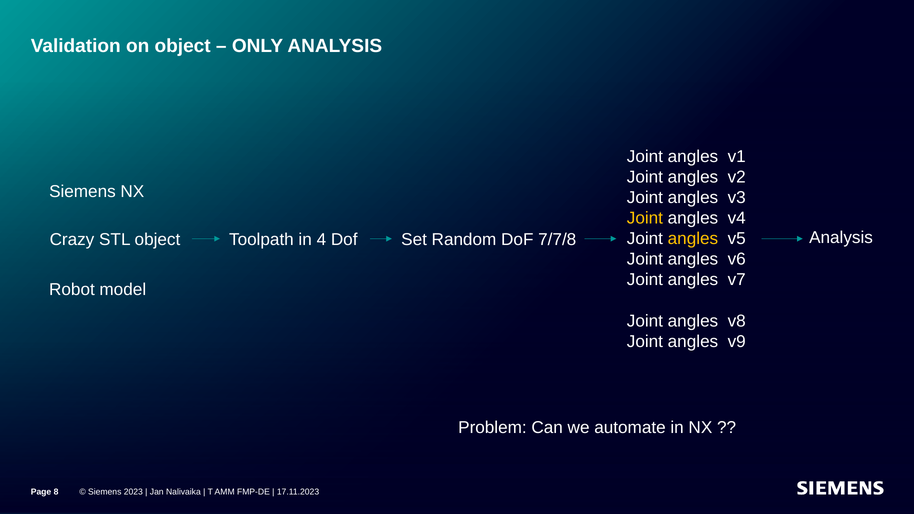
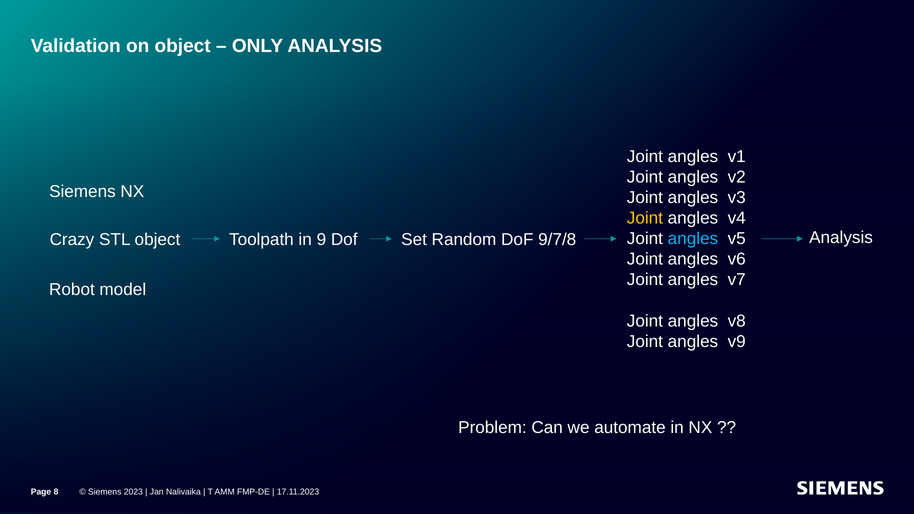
angles colour: yellow -> light blue (693, 239)
4: 4 -> 9 (321, 240)
7/7/8: 7/7/8 -> 9/7/8 (557, 240)
